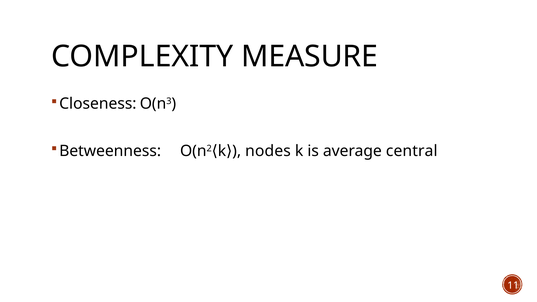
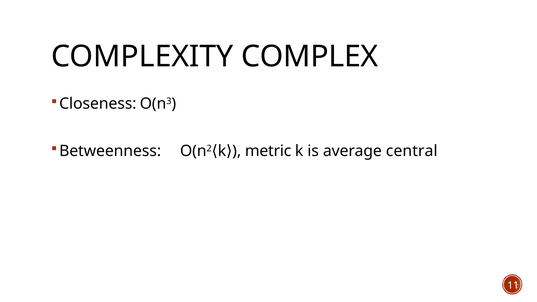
MEASURE: MEASURE -> COMPLEX (310, 57)
nodes: nodes -> metric (268, 151)
